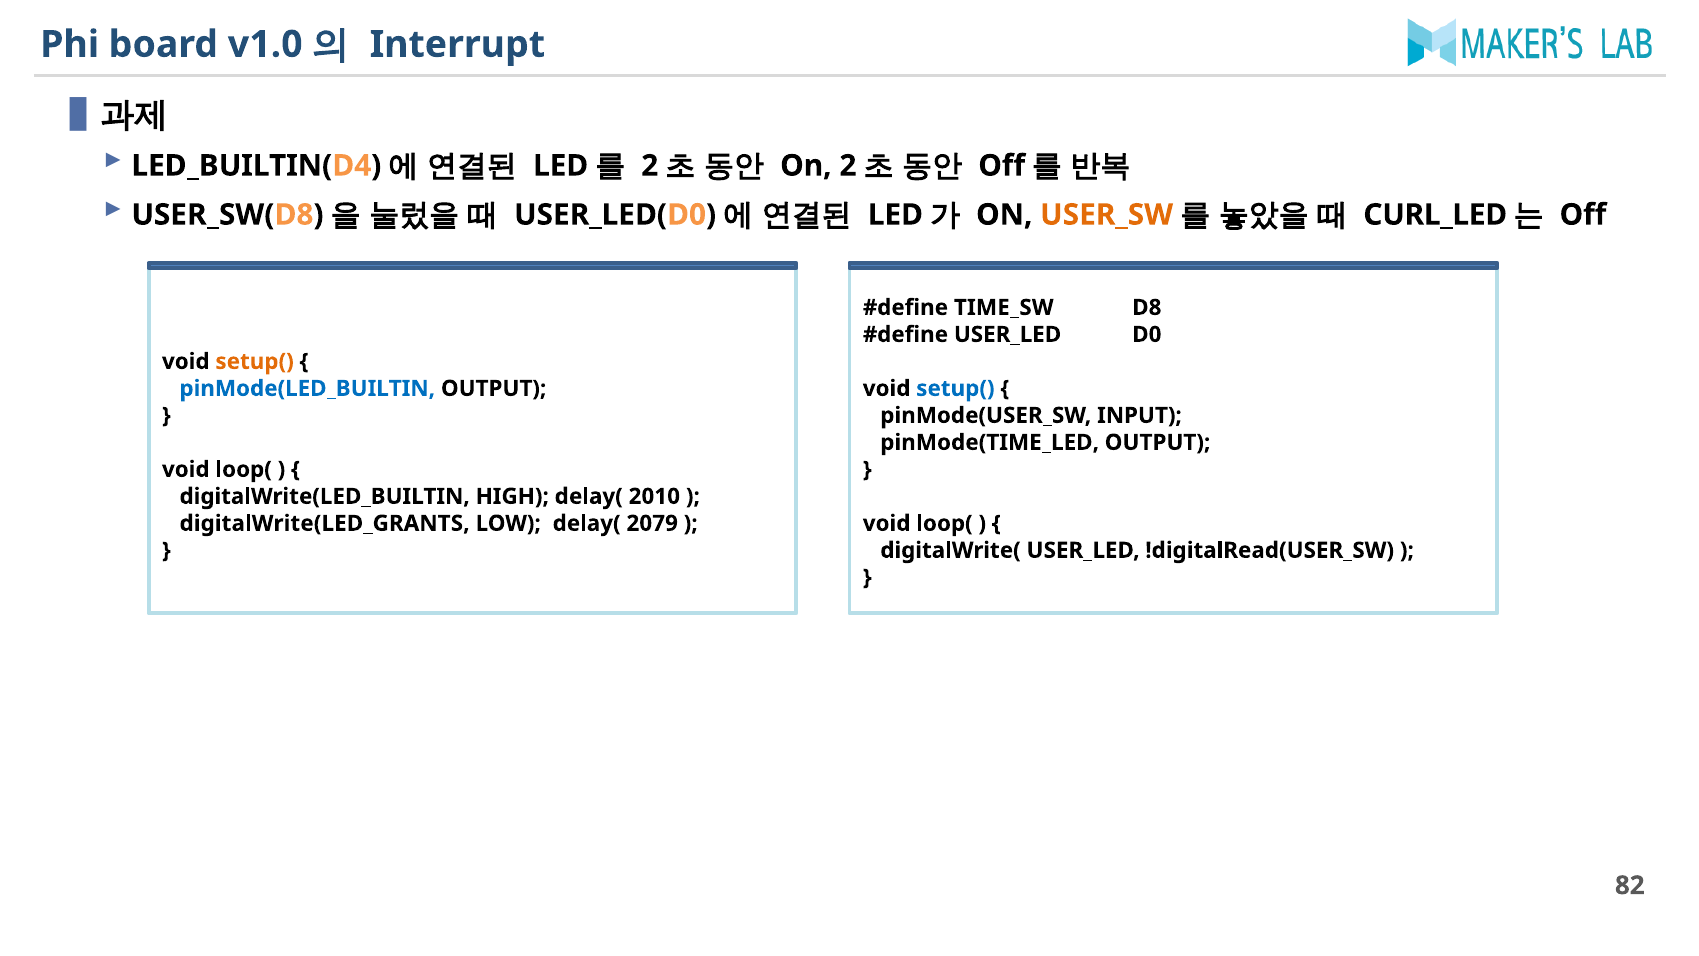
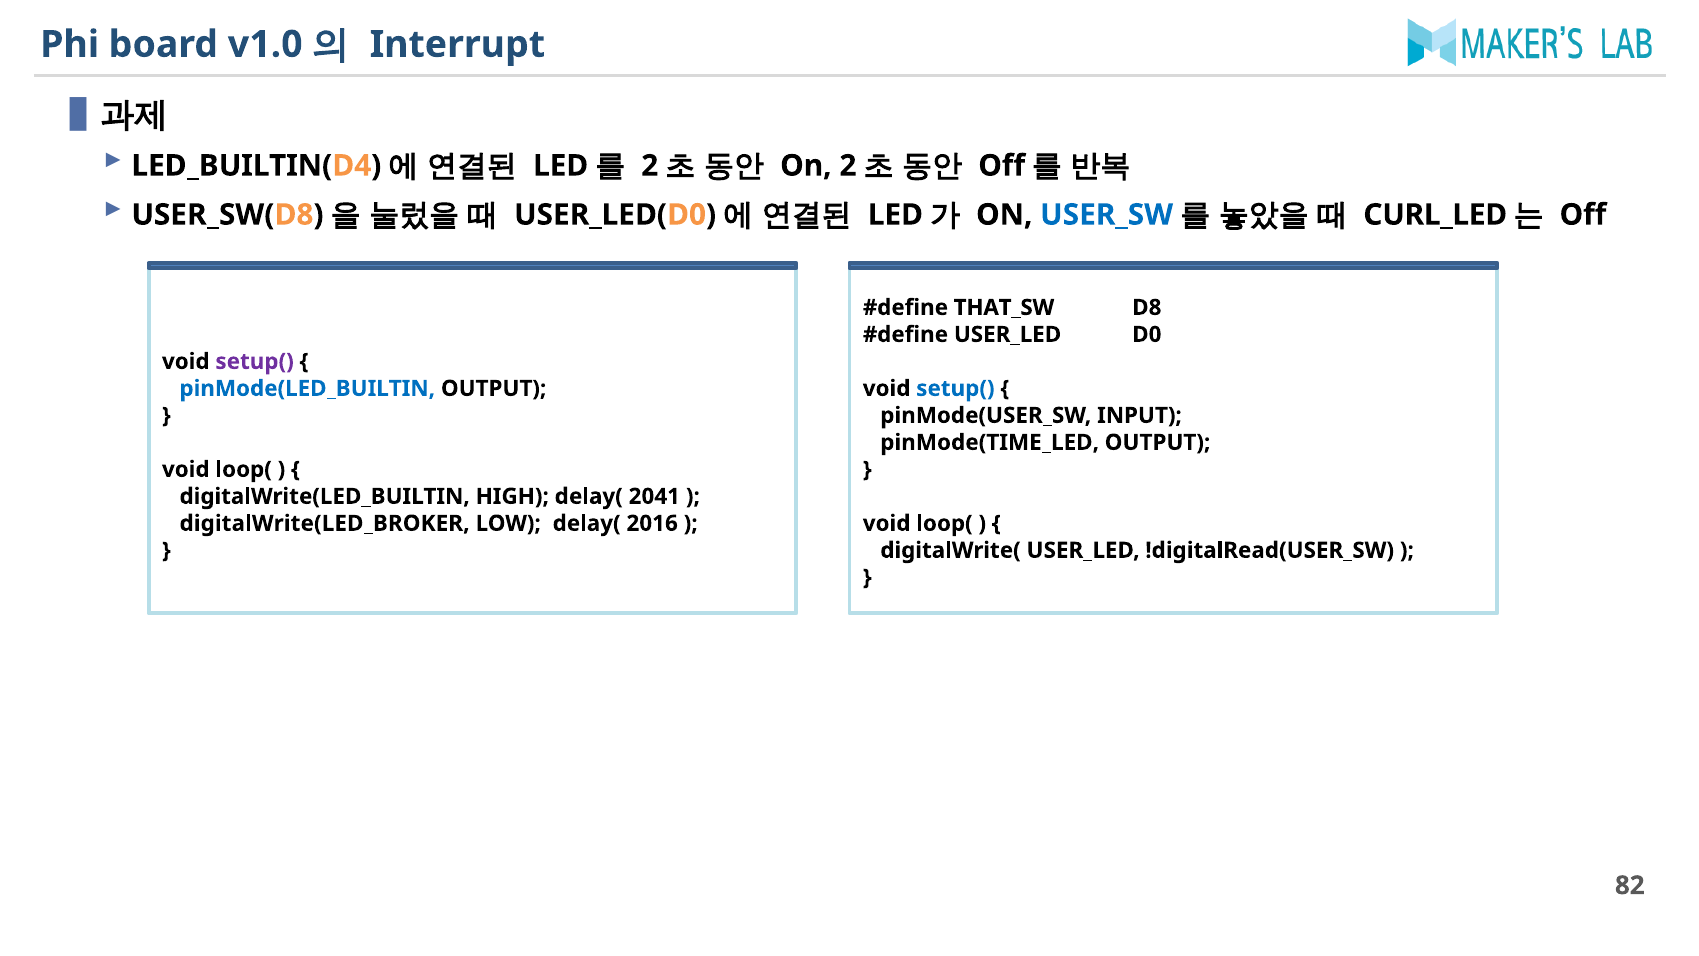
USER_SW colour: orange -> blue (1107, 215)
TIME_SW: TIME_SW -> THAT_SW (1004, 307)
setup( colour: orange -> purple (255, 361)
2010: 2010 -> 2041 (654, 496)
digitalWrite(LED_GRANTS: digitalWrite(LED_GRANTS -> digitalWrite(LED_BROKER (325, 523)
2079: 2079 -> 2016 (652, 523)
